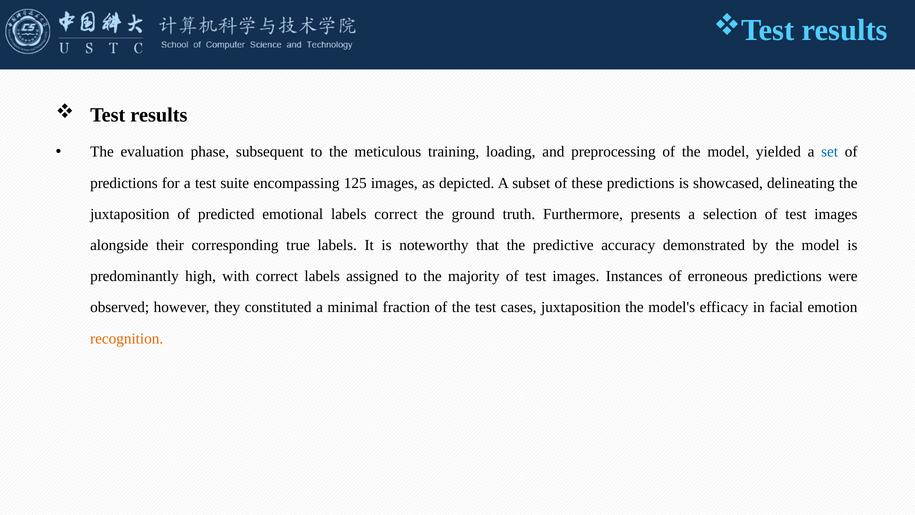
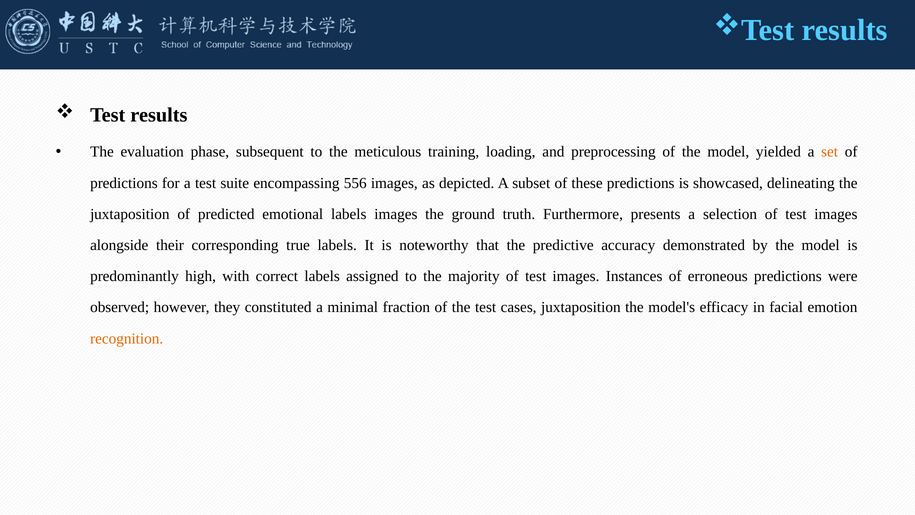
set colour: blue -> orange (830, 152)
125: 125 -> 556 (355, 183)
labels correct: correct -> images (396, 214)
